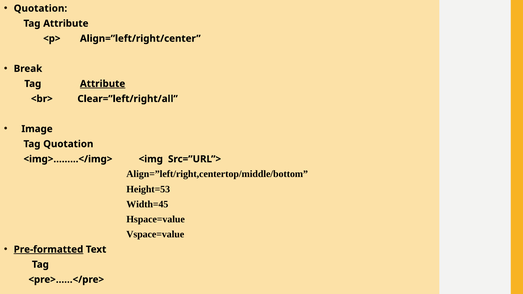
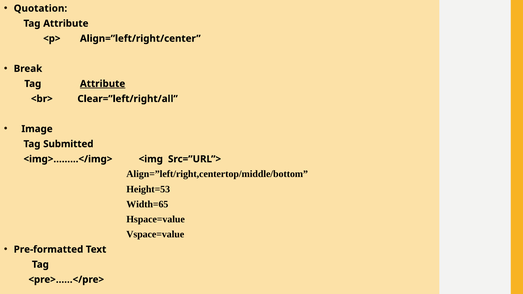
Tag Quotation: Quotation -> Submitted (68, 144)
Width=45: Width=45 -> Width=65 (147, 204)
Pre-formatted underline: present -> none (48, 250)
